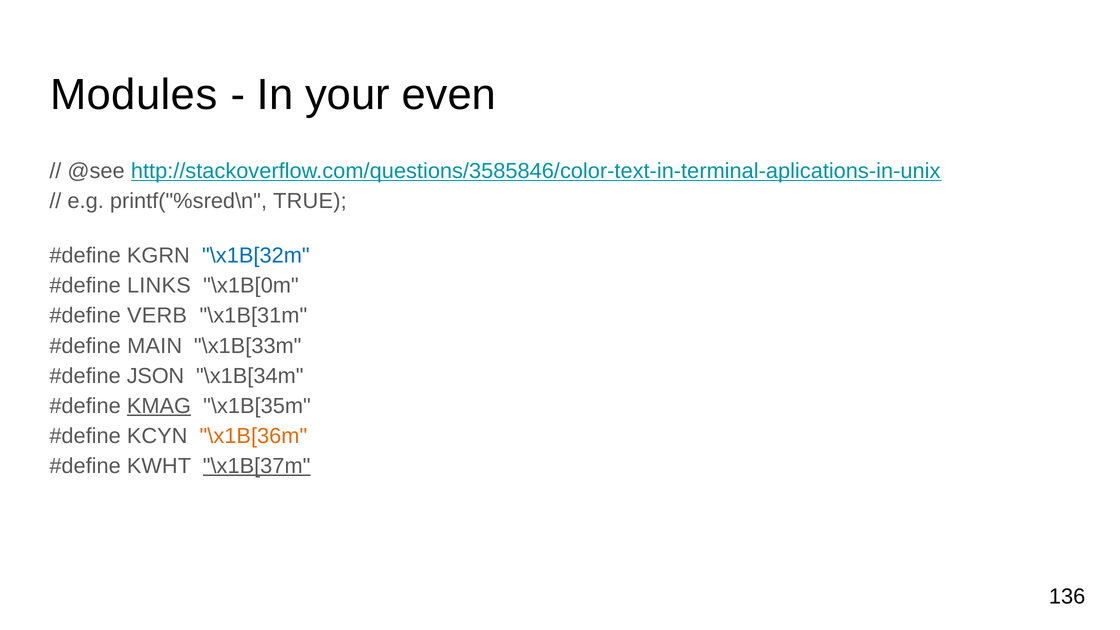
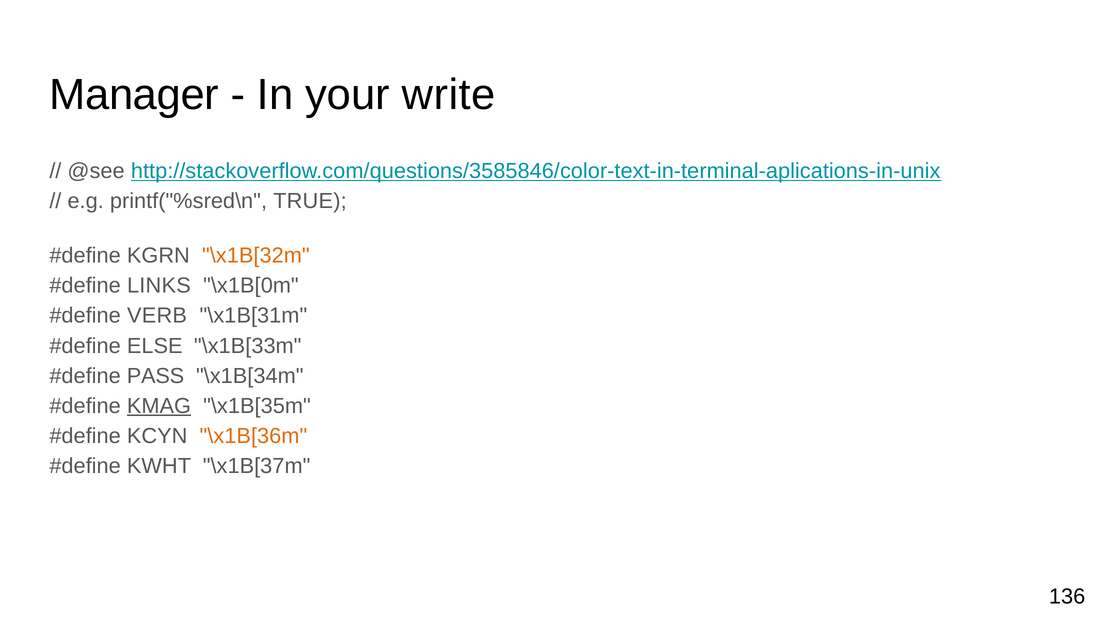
Modules: Modules -> Manager (134, 95)
even: even -> write (449, 95)
\x1B[32m colour: blue -> orange (256, 256)
MAIN: MAIN -> ELSE (155, 346)
JSON: JSON -> PASS (155, 376)
\x1B[37m underline: present -> none (257, 466)
